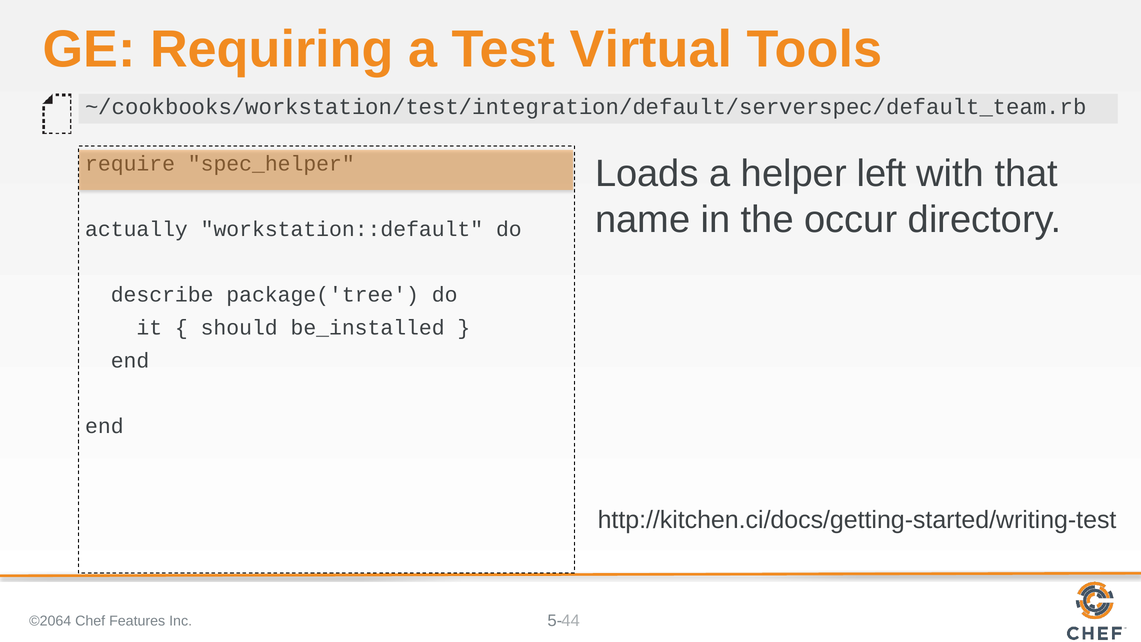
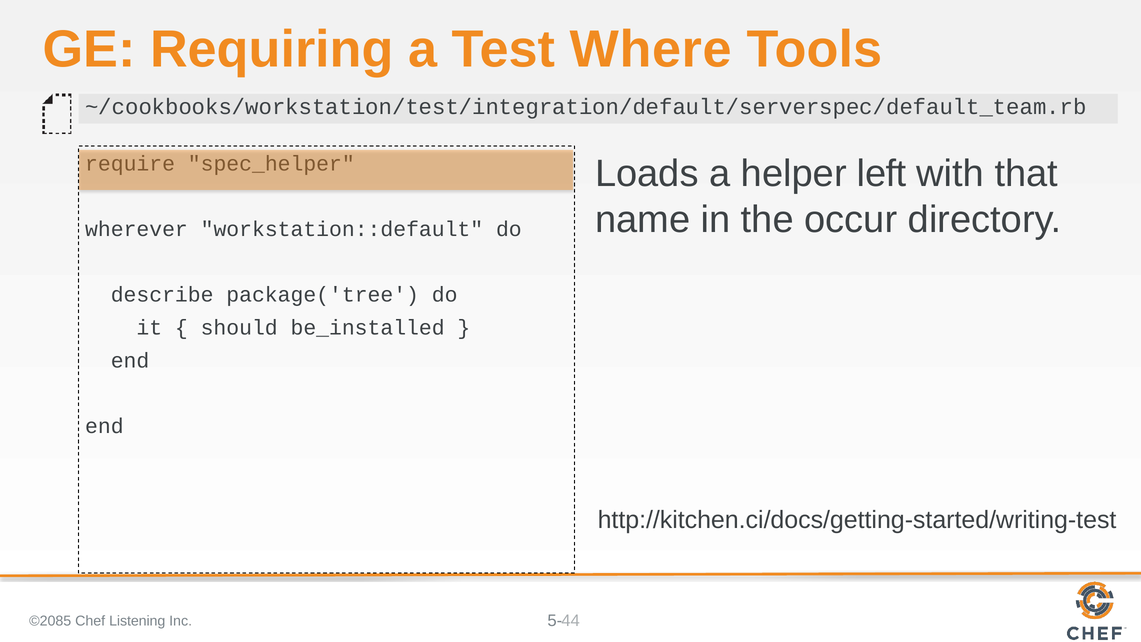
Virtual: Virtual -> Where (651, 49)
actually: actually -> wherever (136, 229)
©2064: ©2064 -> ©2085 (50, 621)
Features: Features -> Listening (137, 621)
